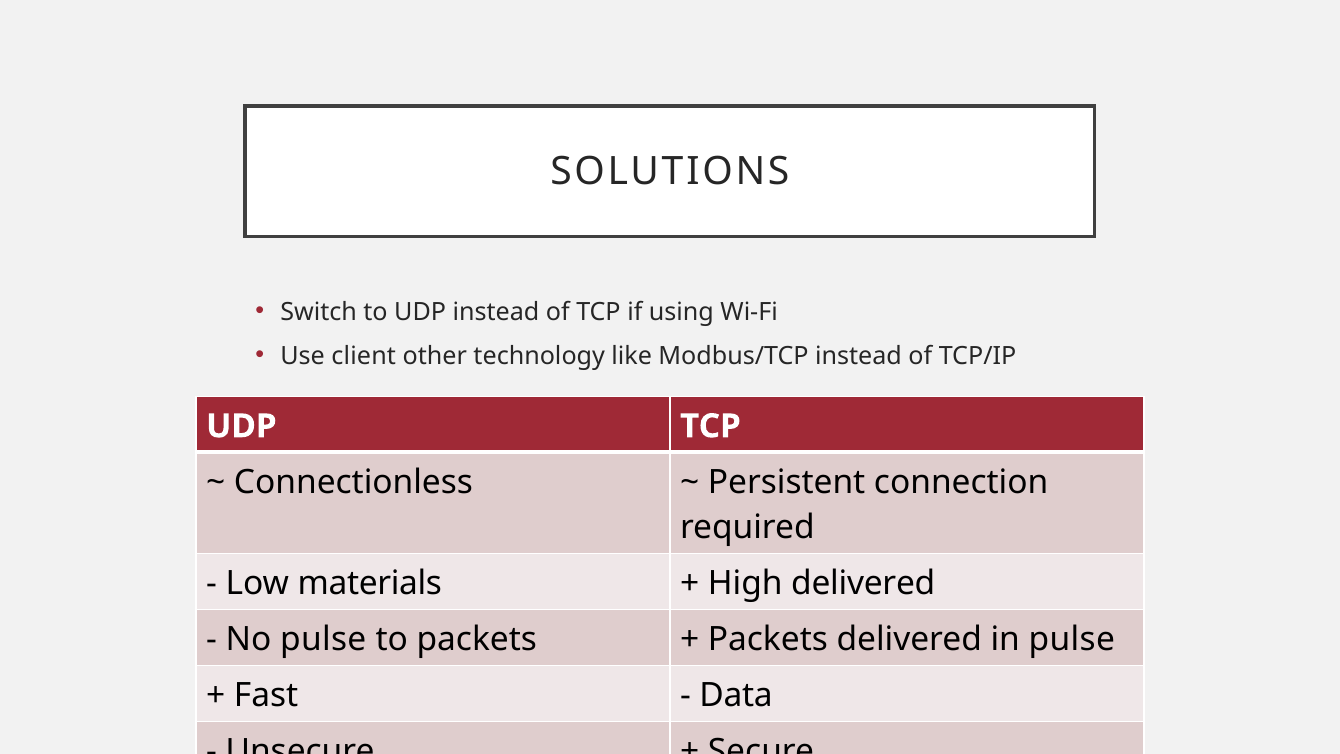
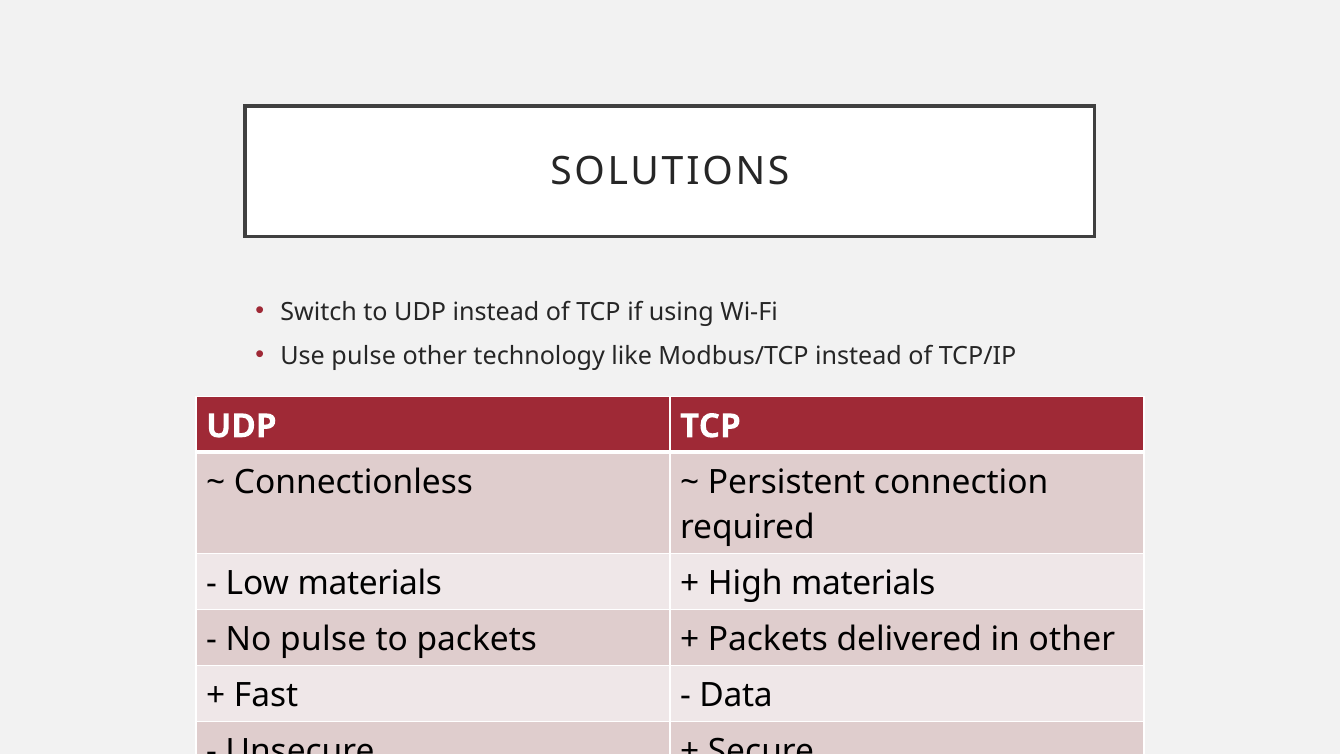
Use client: client -> pulse (364, 356)
High delivered: delivered -> materials (863, 584)
in pulse: pulse -> other (1072, 639)
